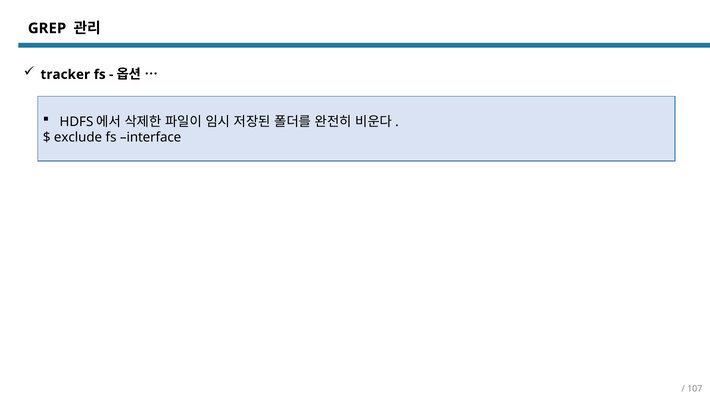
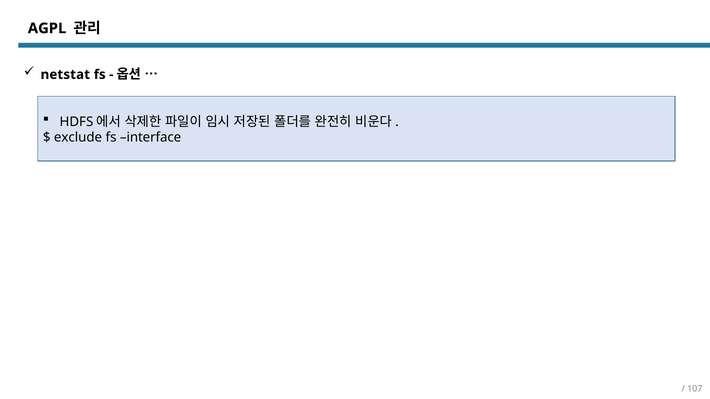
GREP: GREP -> AGPL (47, 28)
tracker: tracker -> netstat (65, 75)
